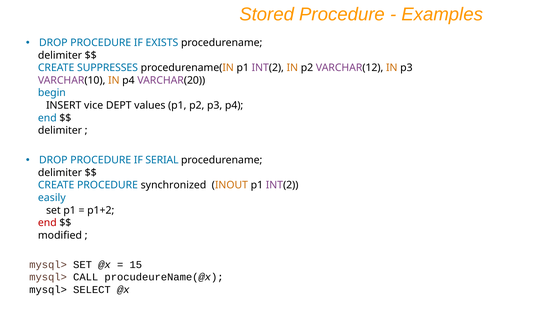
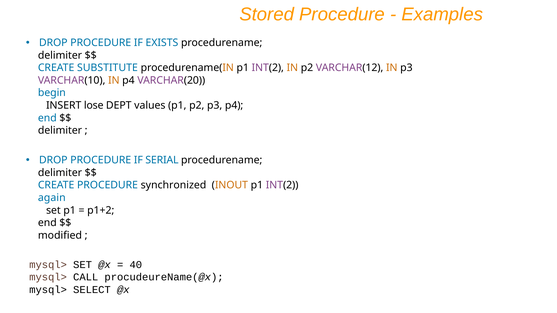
SUPPRESSES: SUPPRESSES -> SUBSTITUTE (107, 68)
vice: vice -> lose (94, 105)
easily: easily -> again (52, 198)
end colour: red -> black (47, 223)
15: 15 -> 40 (136, 265)
